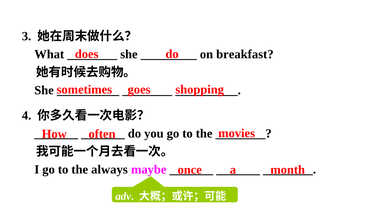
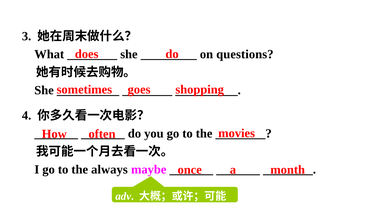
breakfast: breakfast -> questions (245, 54)
